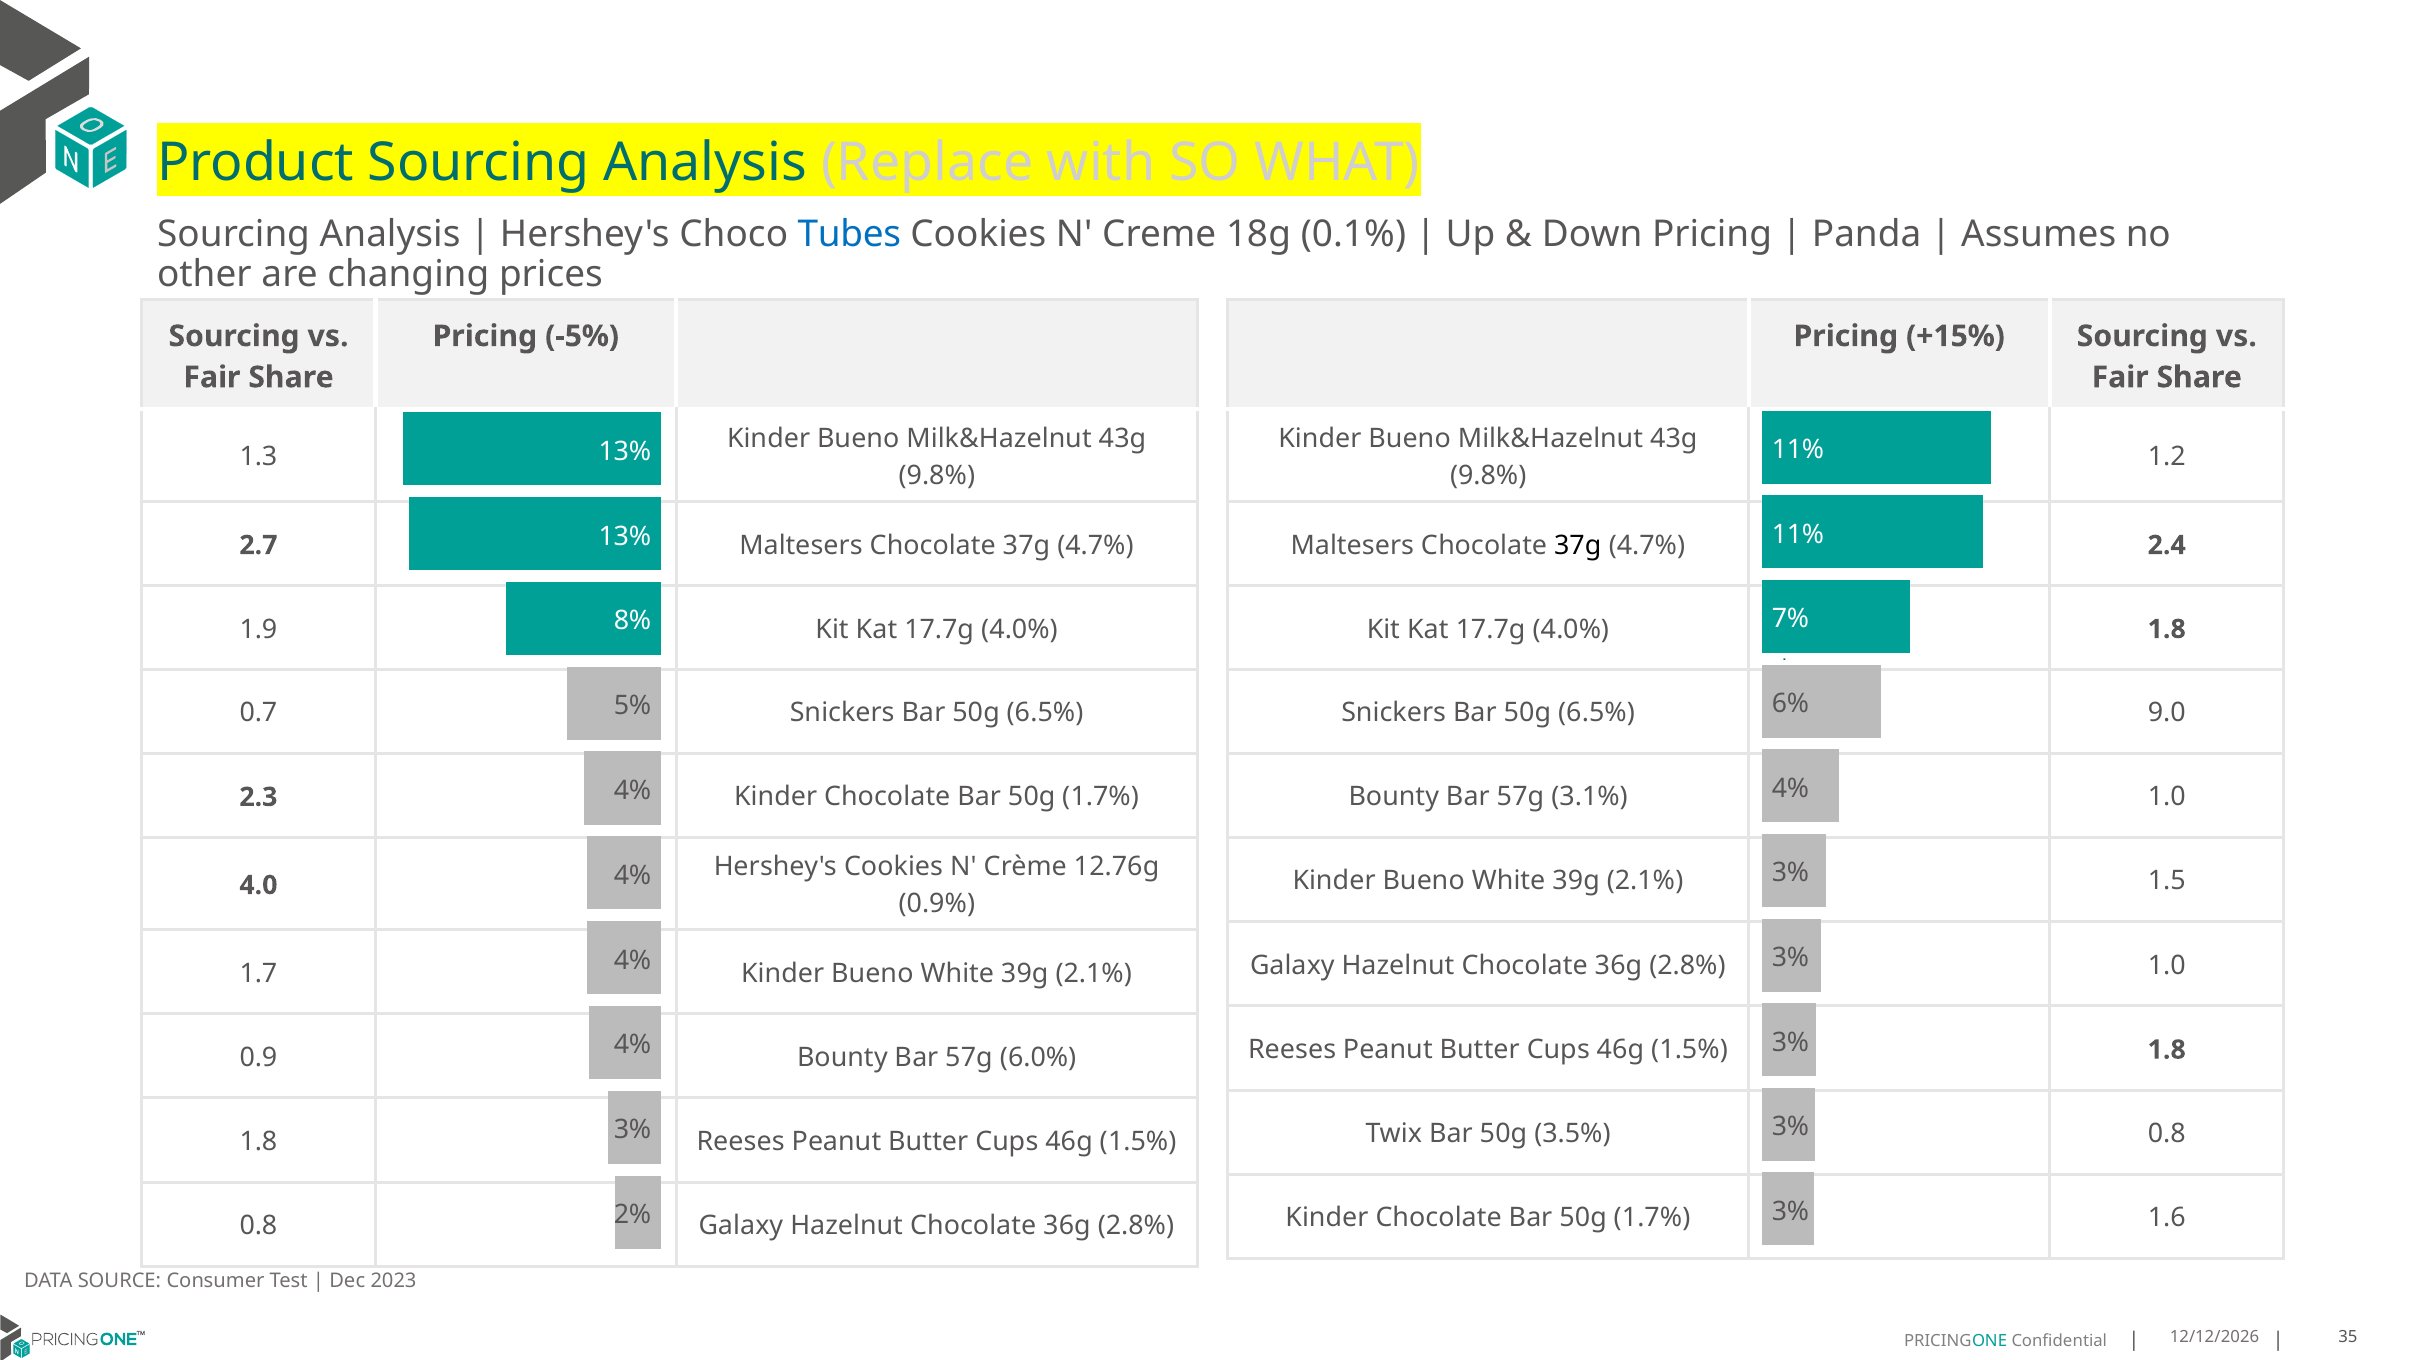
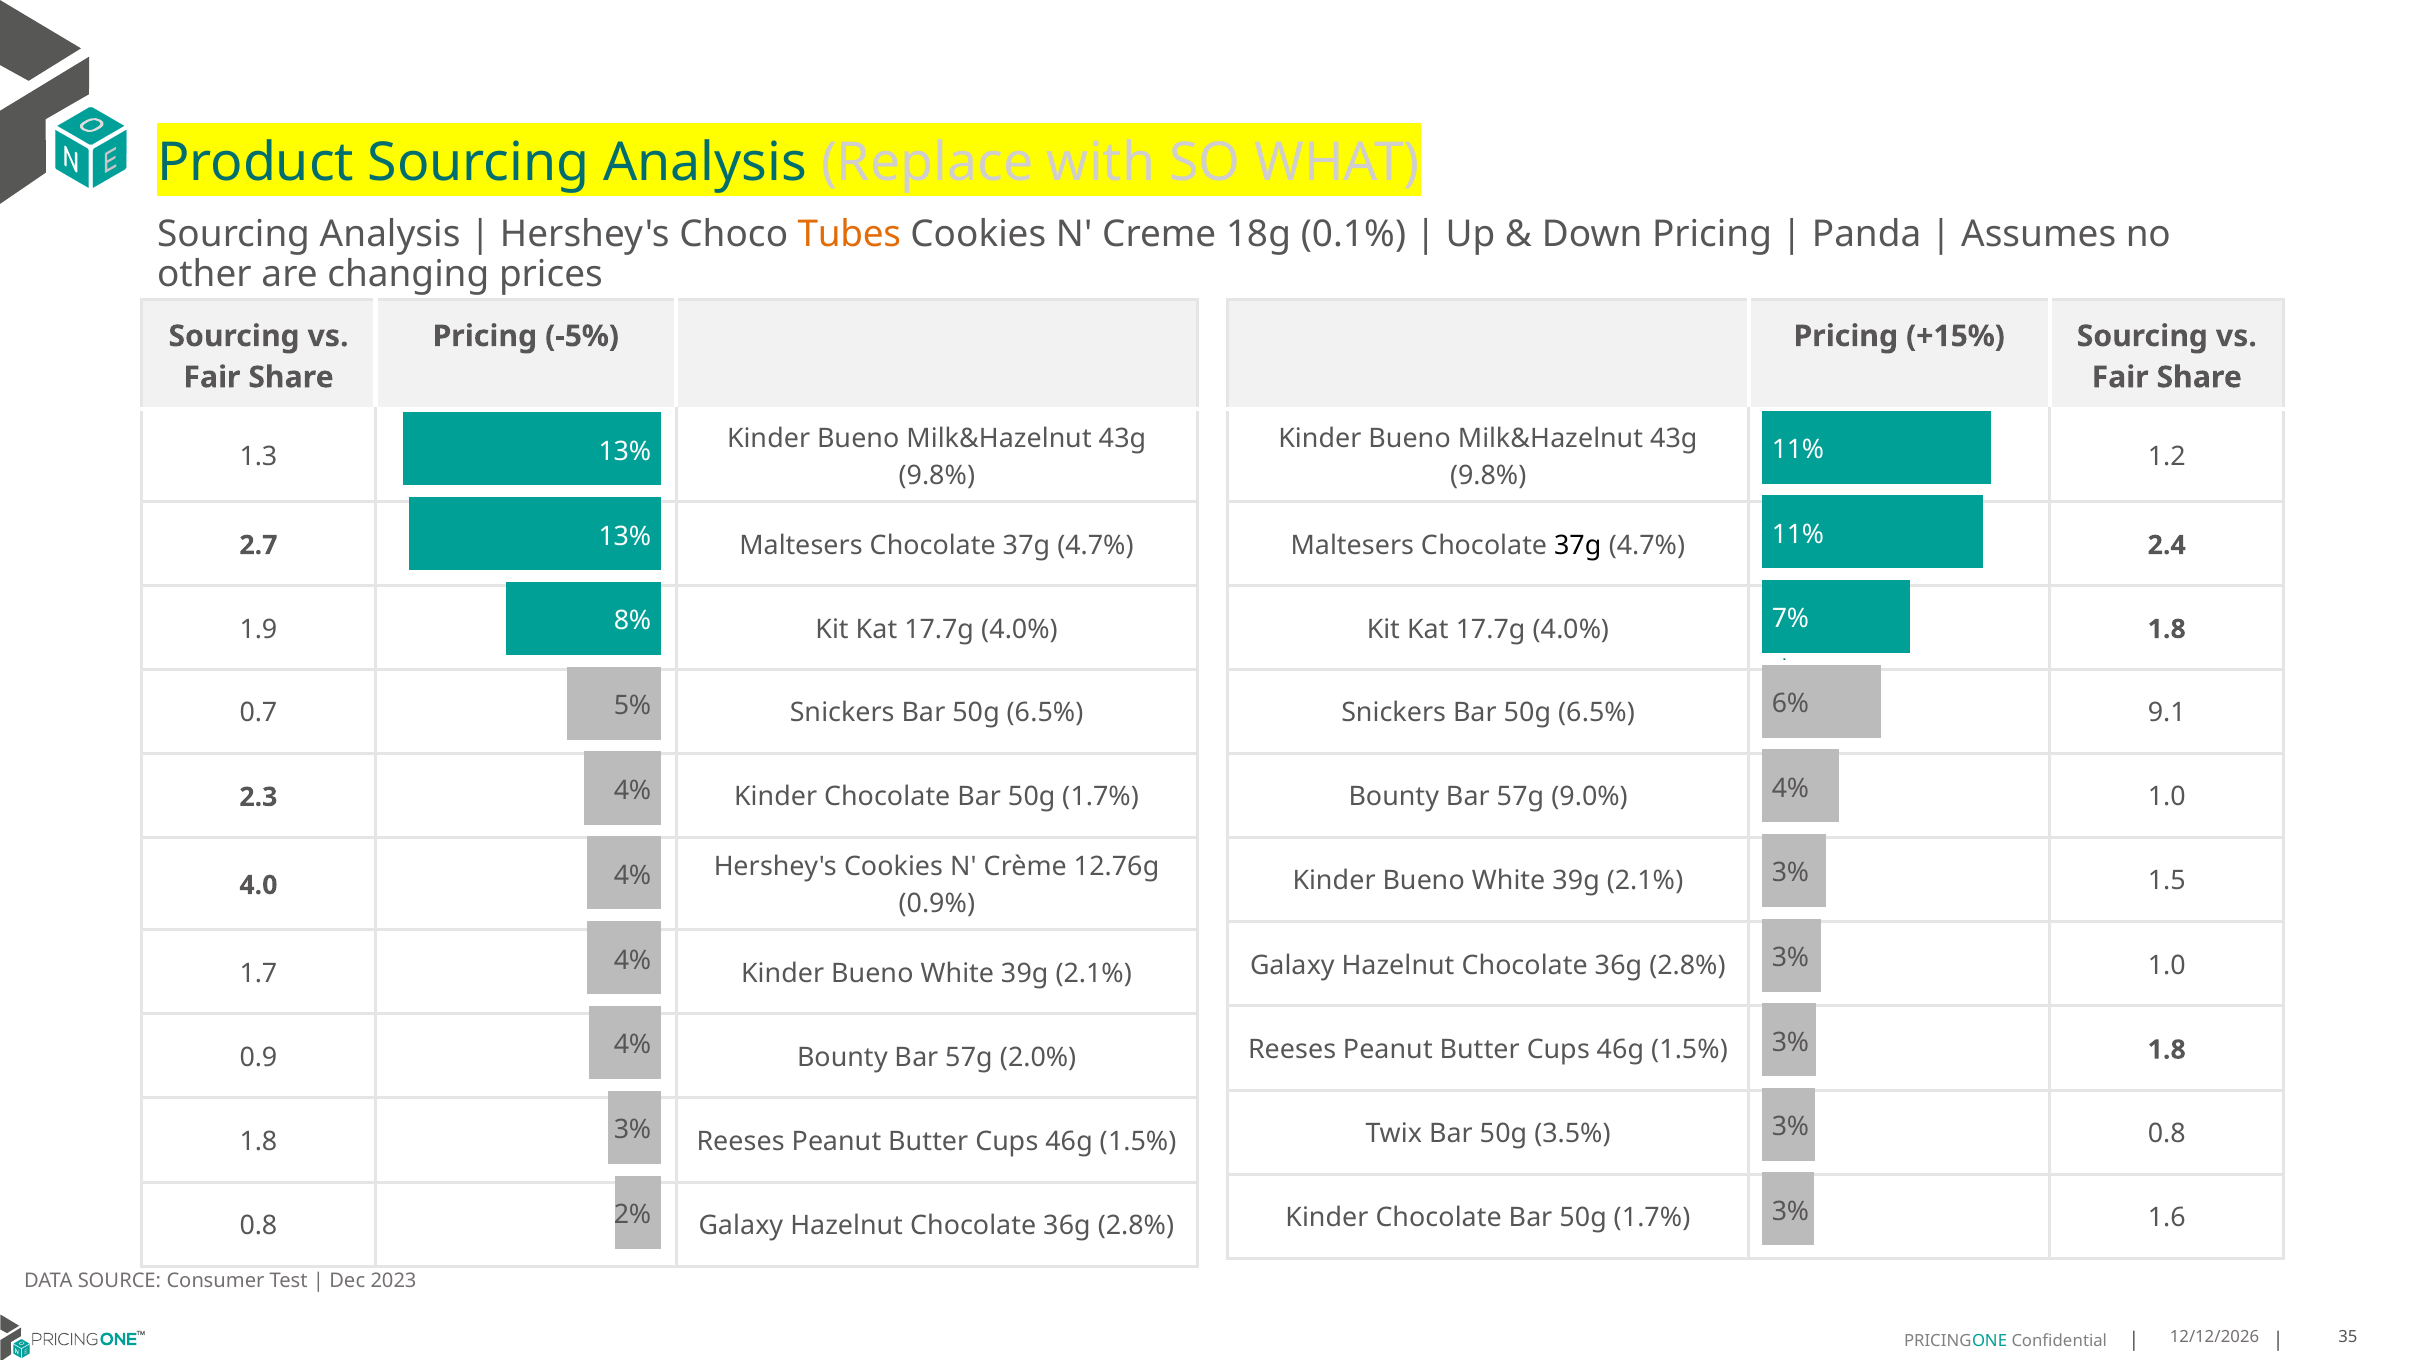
Tubes colour: blue -> orange (849, 234)
9.0: 9.0 -> 9.1 (2167, 713)
3.1%: 3.1% -> 9.0% (1590, 797)
6.0%: 6.0% -> 2.0% (1038, 1057)
